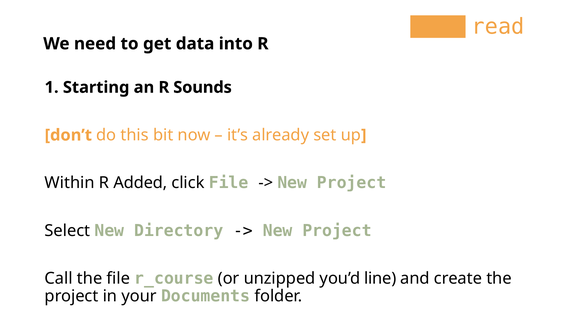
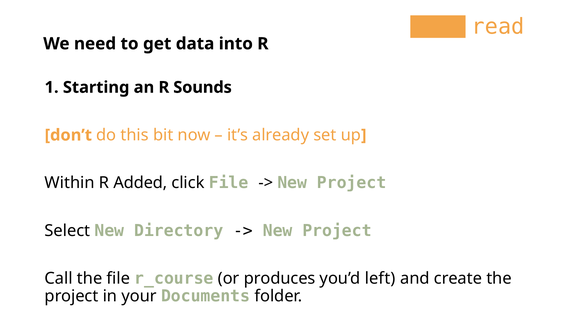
unzipped: unzipped -> produces (280, 278)
line: line -> left (380, 278)
